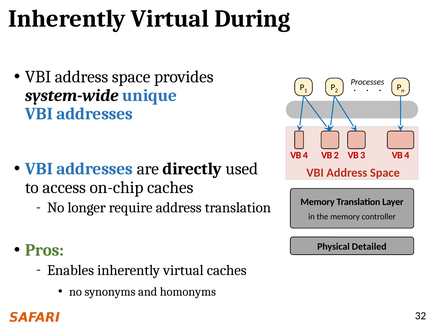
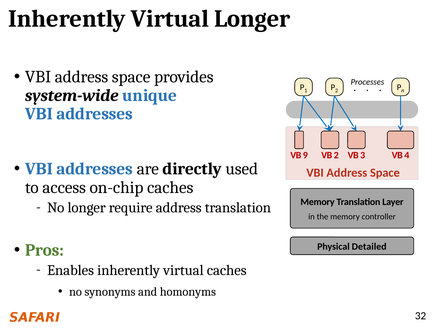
Virtual During: During -> Longer (252, 19)
4: 4 -> 9 (305, 155)
